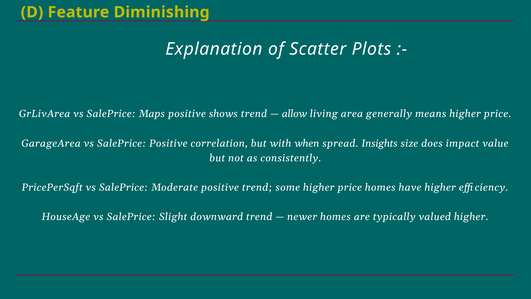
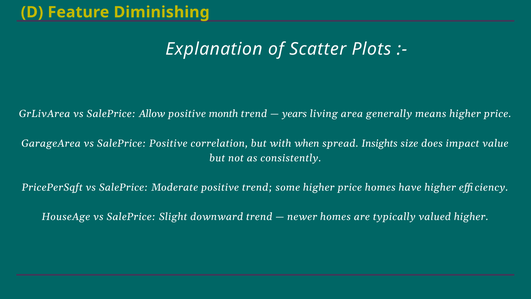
Maps: Maps -> Allow (152, 114)
shows: shows -> month (223, 114)
allow: allow -> years (294, 114)
